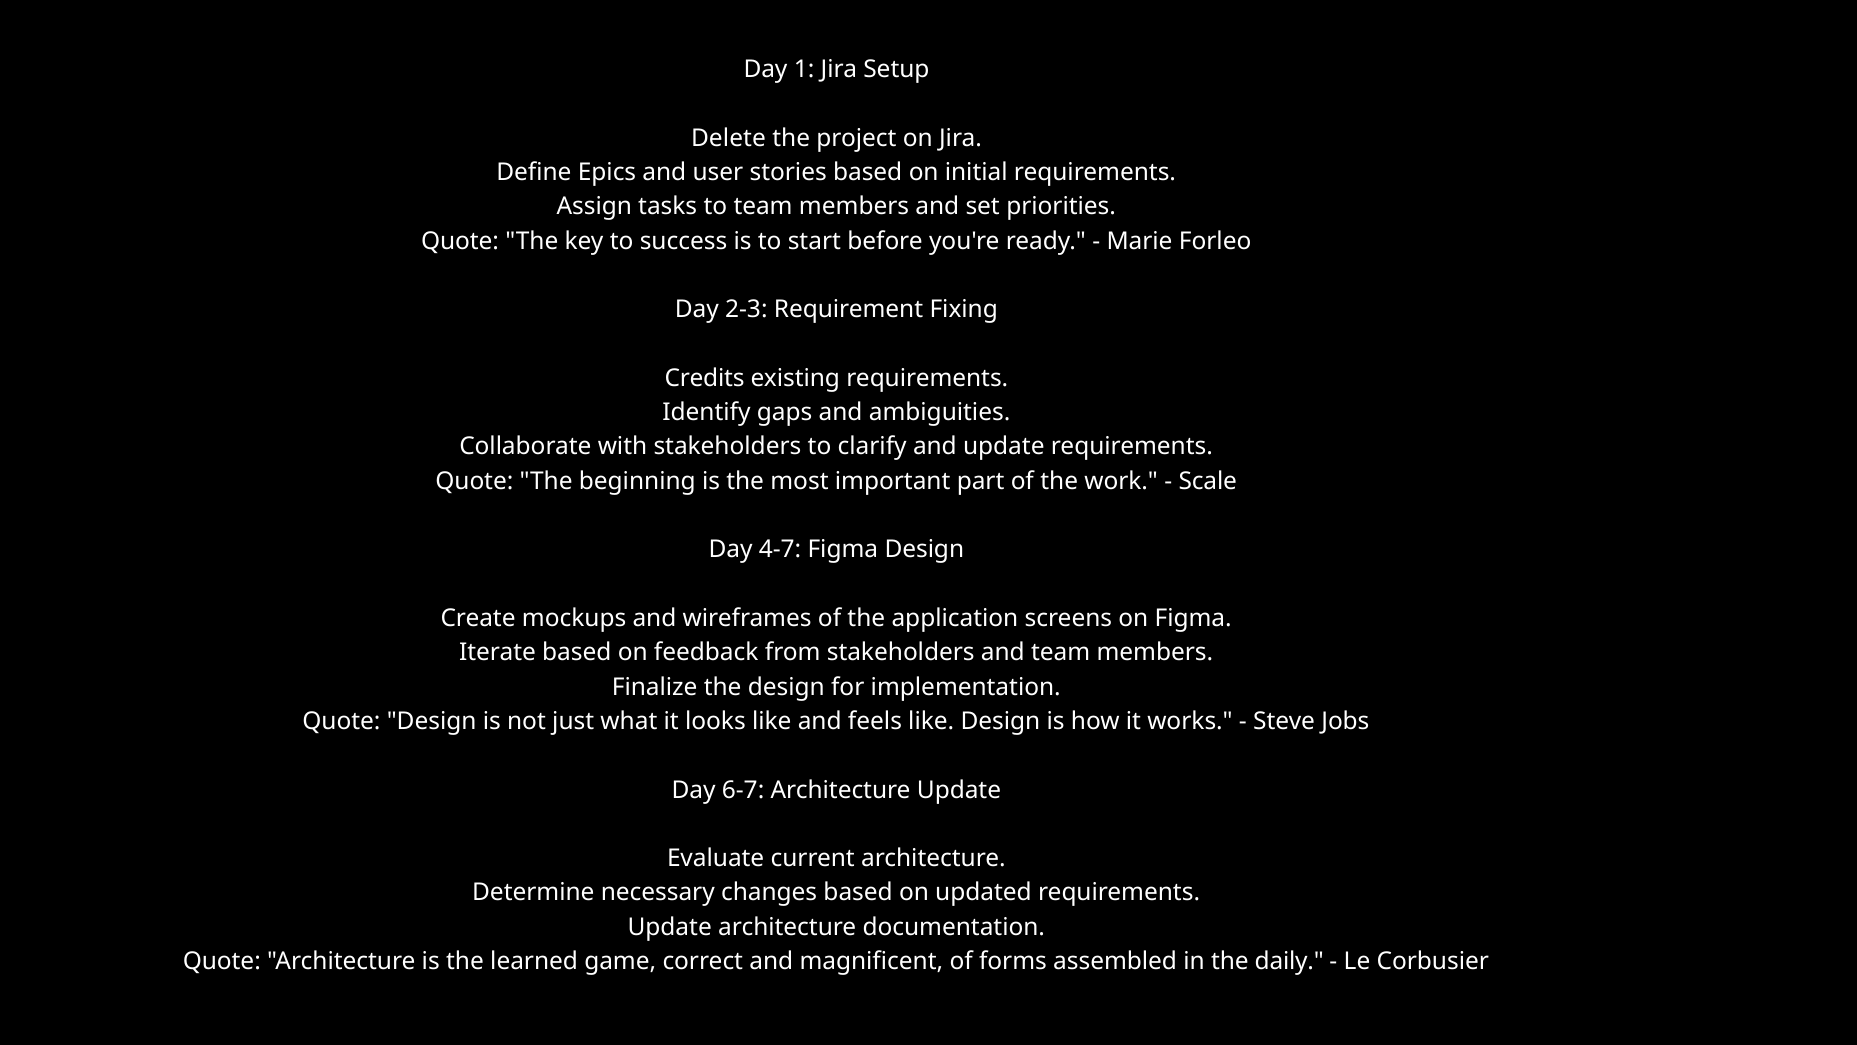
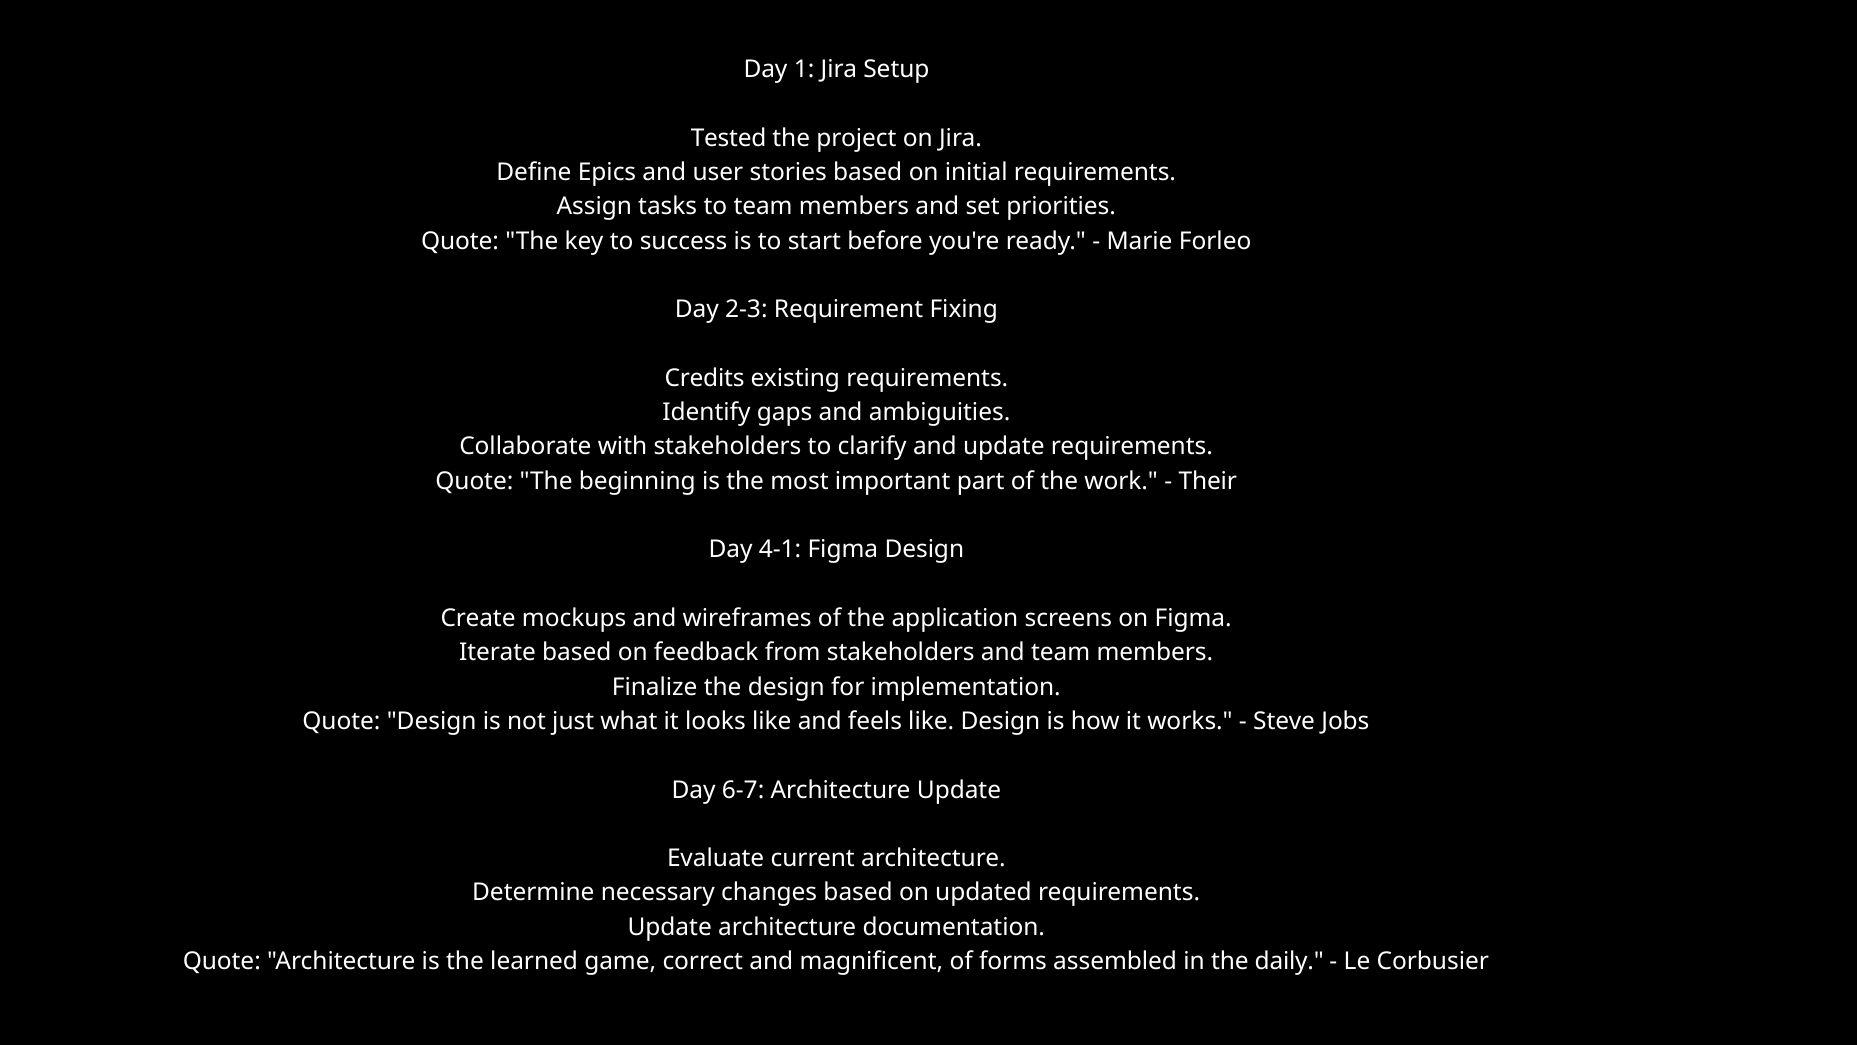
Delete: Delete -> Tested (729, 138)
Scale: Scale -> Their (1208, 481)
4-7: 4-7 -> 4-1 (780, 550)
